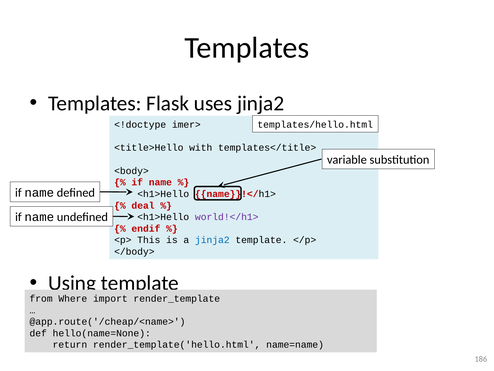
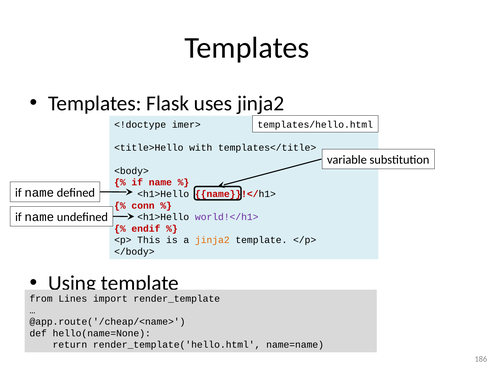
deal: deal -> conn (143, 205)
jinja2 colour: blue -> orange (212, 240)
Where: Where -> Lines (73, 298)
